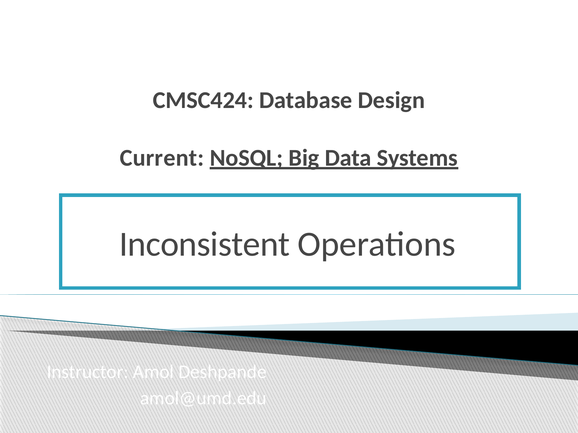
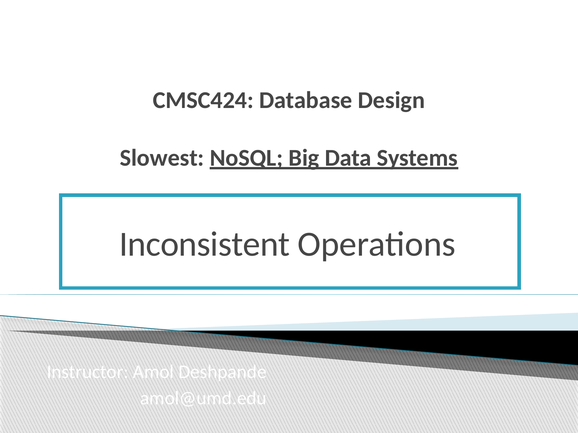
Current: Current -> Slowest (162, 158)
